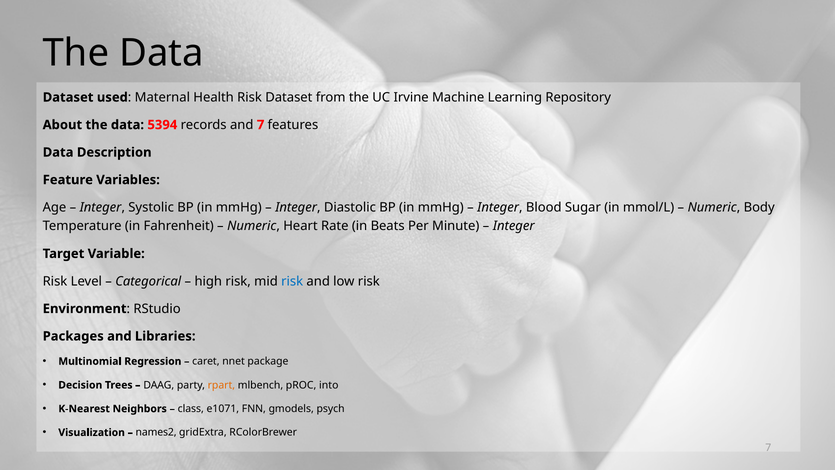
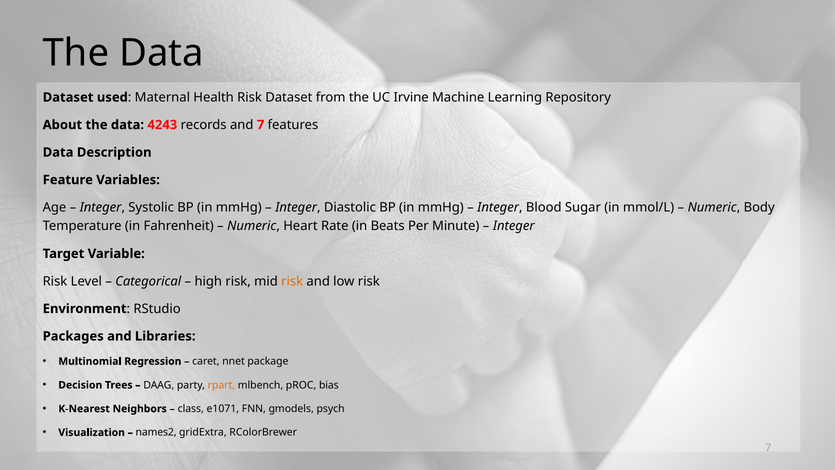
5394: 5394 -> 4243 (162, 125)
risk colour: blue -> orange (292, 281)
into: into -> bias (329, 385)
